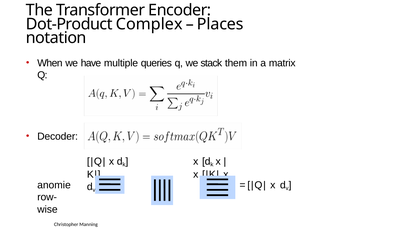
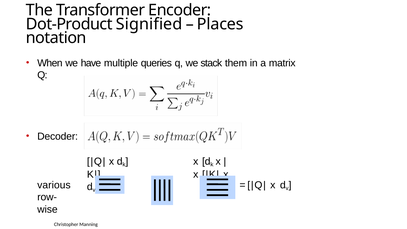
Complex: Complex -> Signified (149, 24)
anomie: anomie -> various (54, 185)
